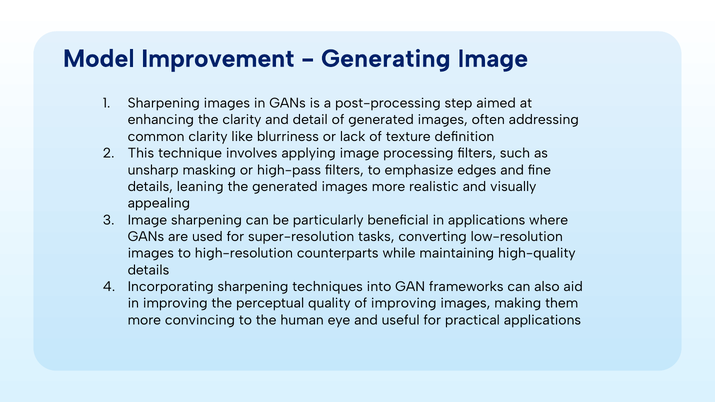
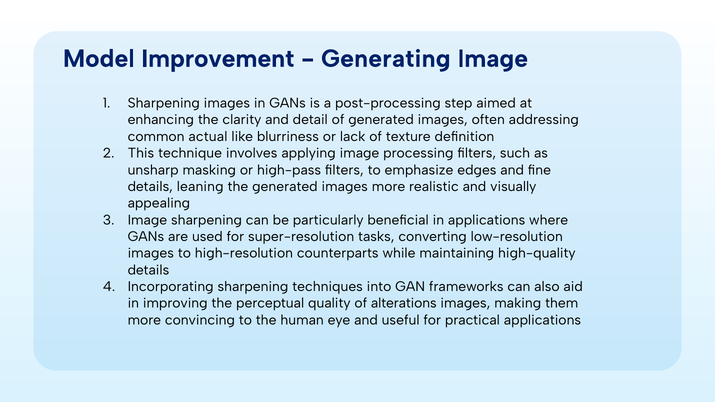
common clarity: clarity -> actual (208, 137)
of improving: improving -> alterations (404, 304)
